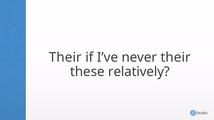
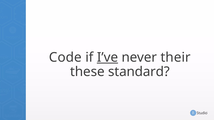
Their: Their -> Code (65, 58)
I’ve underline: none -> present (107, 58)
relatively: relatively -> standard (139, 72)
